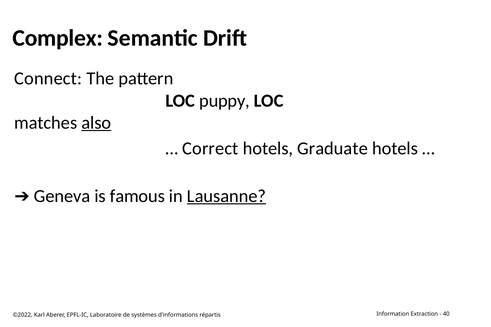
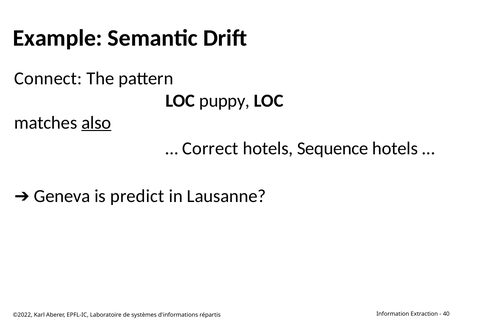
Complex: Complex -> Example (58, 38)
Graduate: Graduate -> Sequence (333, 149)
famous: famous -> predict (137, 196)
Lausanne underline: present -> none (227, 196)
